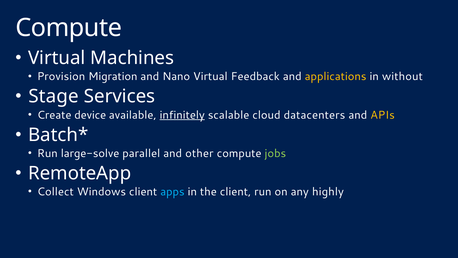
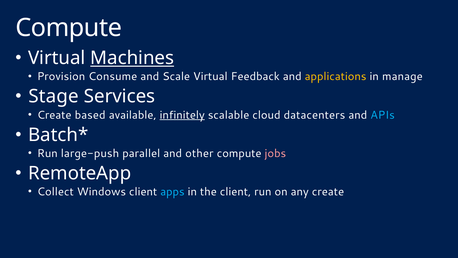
Machines underline: none -> present (132, 58)
Migration: Migration -> Consume (113, 76)
Nano: Nano -> Scale (176, 76)
without: without -> manage (402, 76)
device: device -> based (90, 115)
APIs colour: yellow -> light blue (383, 115)
large-solve: large-solve -> large-push (90, 153)
jobs colour: light green -> pink (275, 153)
any highly: highly -> create (328, 191)
